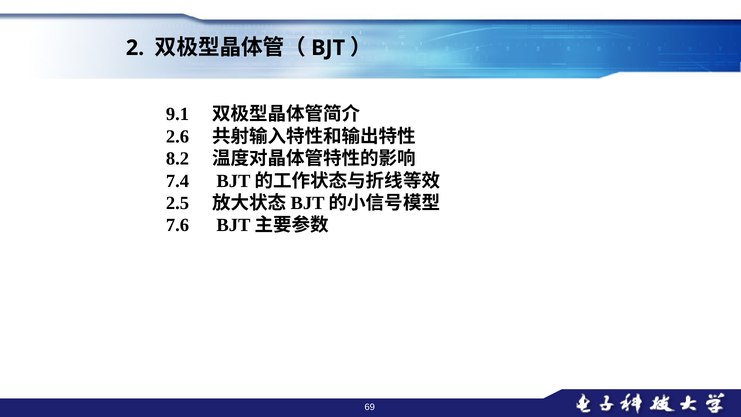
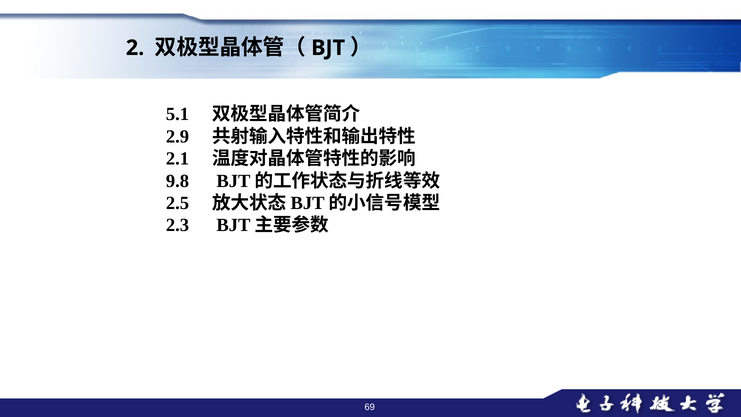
9.1: 9.1 -> 5.1 (177, 114)
2.6: 2.6 -> 2.9 (177, 136)
8.2: 8.2 -> 2.1 (177, 159)
7.4: 7.4 -> 9.8 (177, 181)
7.6: 7.6 -> 2.3 (177, 225)
